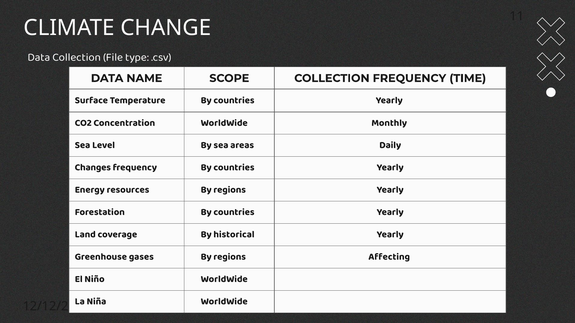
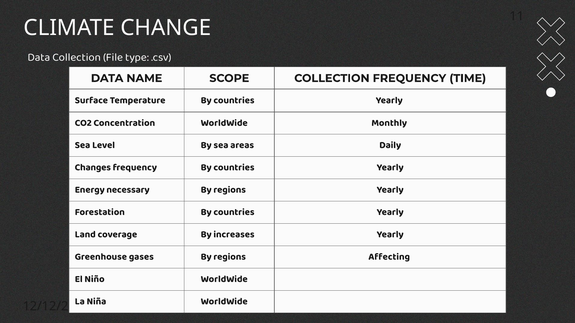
resources: resources -> necessary (128, 190)
historical: historical -> increases (234, 234)
